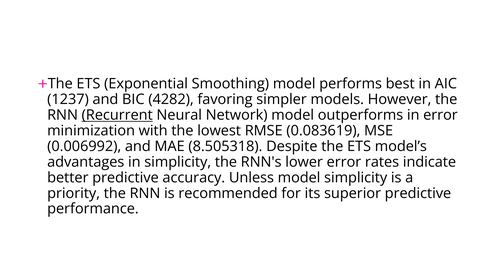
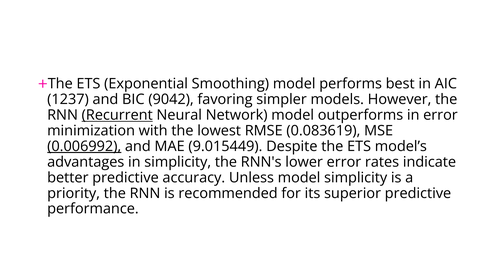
4282: 4282 -> 9042 (171, 100)
0.006992 underline: none -> present (84, 147)
8.505318: 8.505318 -> 9.015449 (225, 147)
